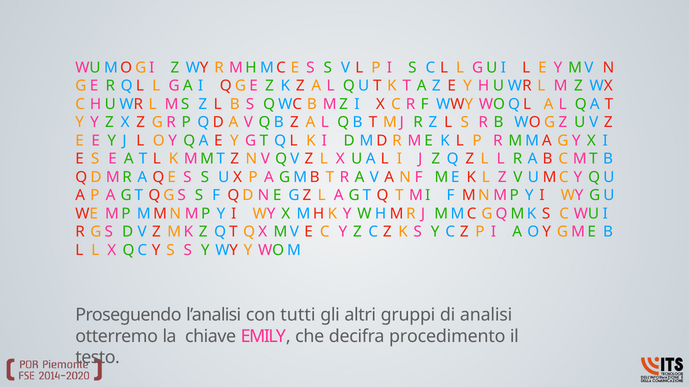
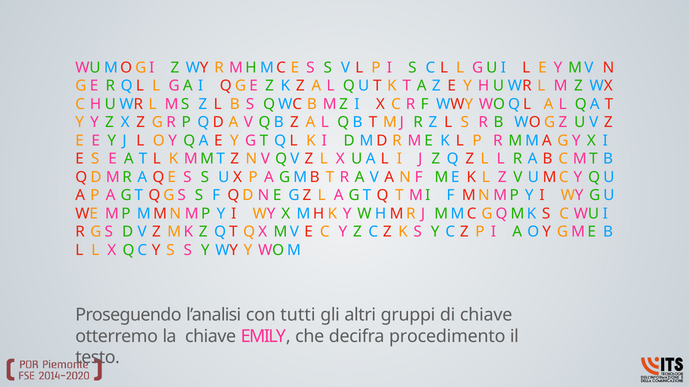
di analisi: analisi -> chiave (486, 315)
